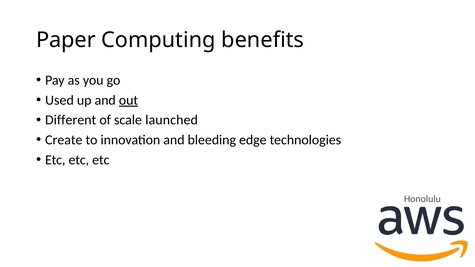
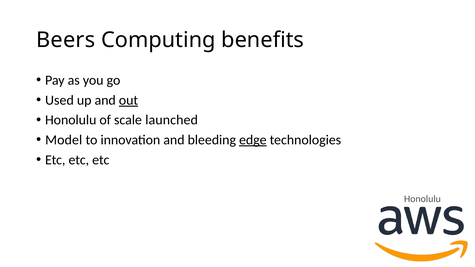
Paper: Paper -> Beers (66, 40)
Different: Different -> Honolulu (71, 120)
Create: Create -> Model (64, 140)
edge underline: none -> present (253, 140)
